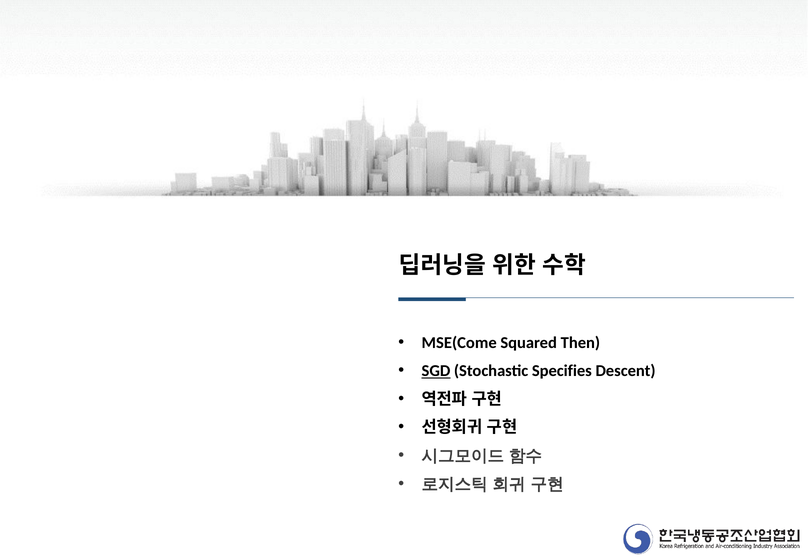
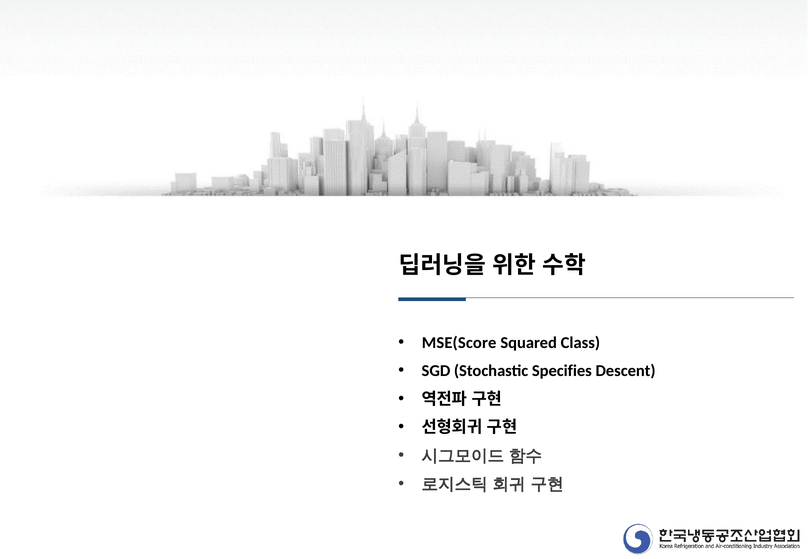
MSE(Come: MSE(Come -> MSE(Score (459, 343)
Then: Then -> Class (580, 343)
SGD underline: present -> none (436, 371)
